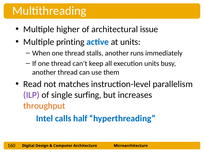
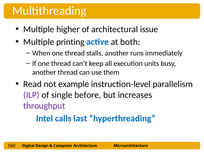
at units: units -> both (130, 42)
matches: matches -> example (74, 84)
surfing: surfing -> before (88, 95)
throughput colour: orange -> purple (44, 106)
half: half -> last (80, 118)
